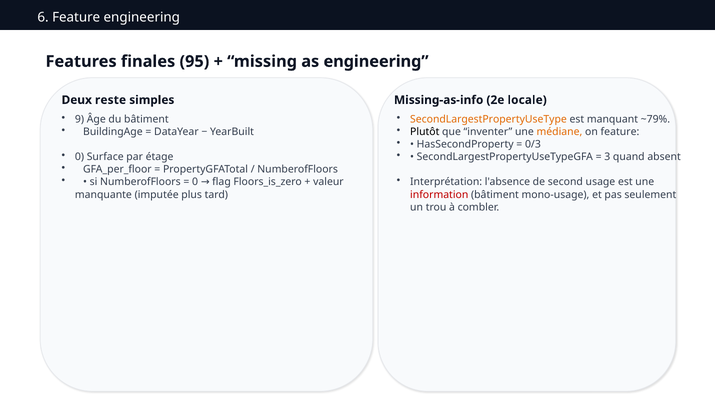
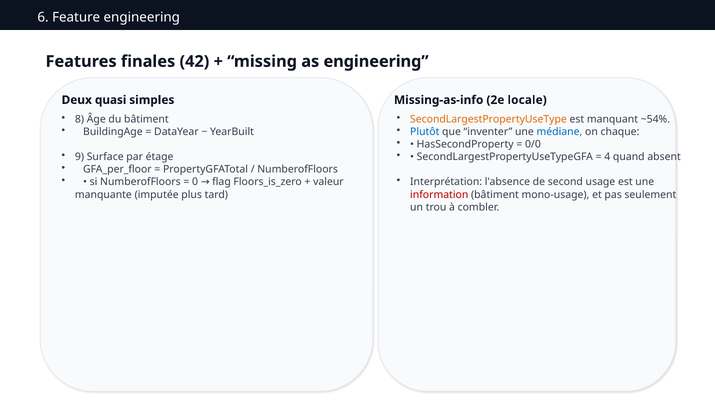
95: 95 -> 42 (194, 61)
reste: reste -> quasi (111, 100)
9: 9 -> 8 (79, 120)
~79%: ~79% -> ~54% (655, 120)
Plutôt colour: black -> blue (425, 132)
médiane colour: orange -> blue (559, 132)
on feature: feature -> chaque (620, 132)
0/3: 0/3 -> 0/0 (533, 145)
0: 0 -> 9 (79, 157)
3: 3 -> 4 (607, 157)
